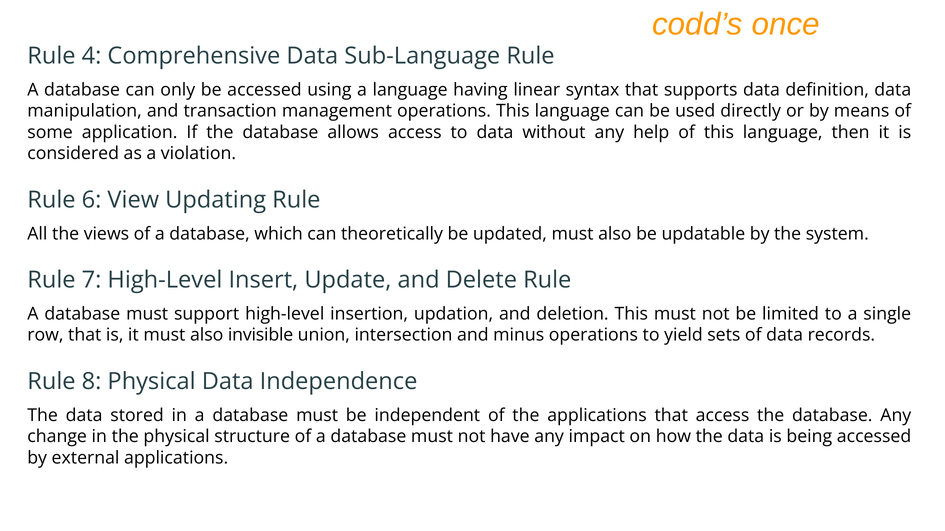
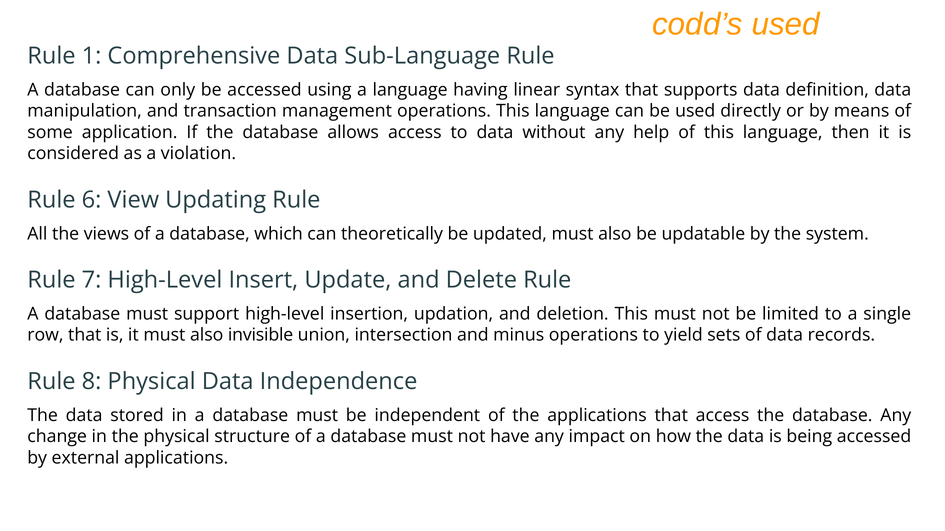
codd’s once: once -> used (786, 25)
4: 4 -> 1 (92, 56)
